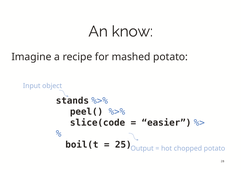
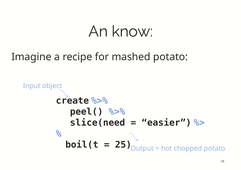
stands: stands -> create (72, 101)
slice(code: slice(code -> slice(need (98, 123)
